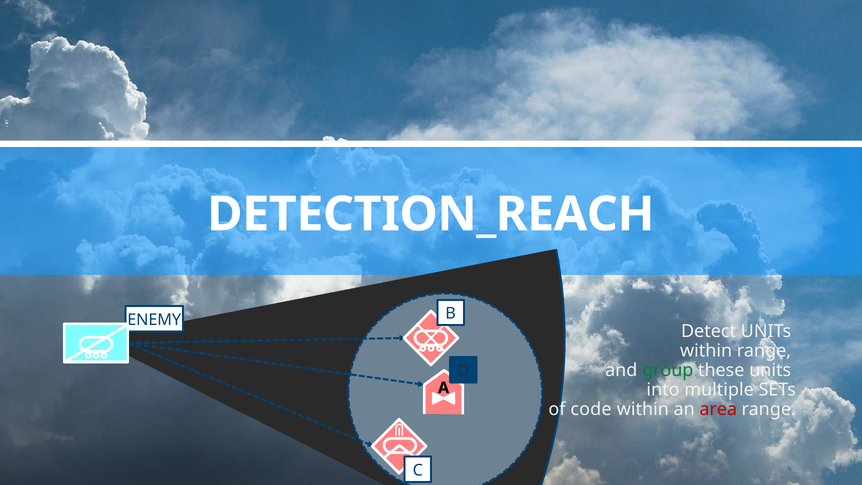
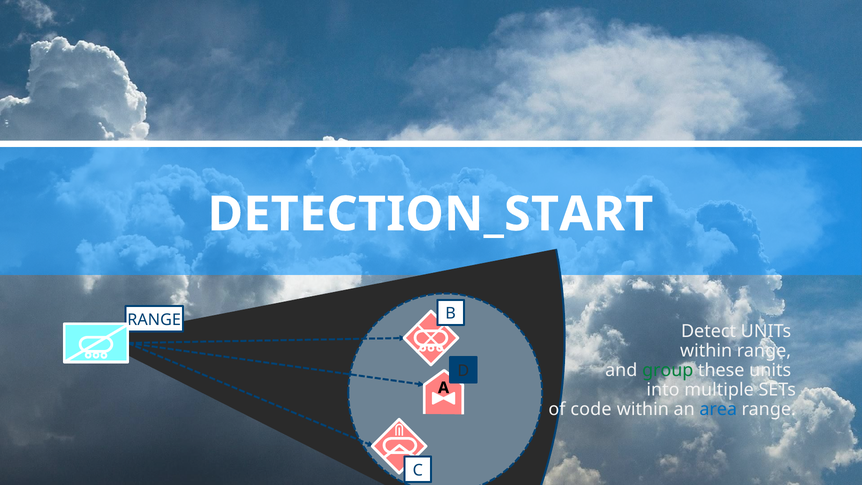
DETECTION_REACH: DETECTION_REACH -> DETECTION_START (430, 214)
ENEMY: ENEMY -> RANGE (154, 320)
area colour: red -> blue (718, 409)
